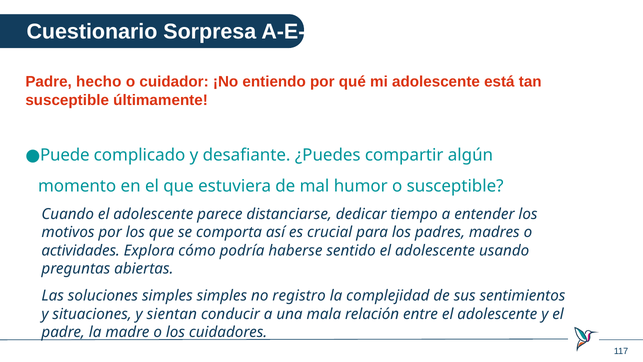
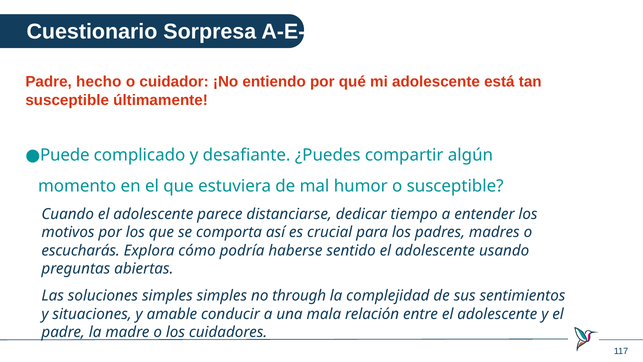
actividades: actividades -> escucharás (81, 250)
registro: registro -> through (299, 296)
sientan: sientan -> amable (172, 314)
